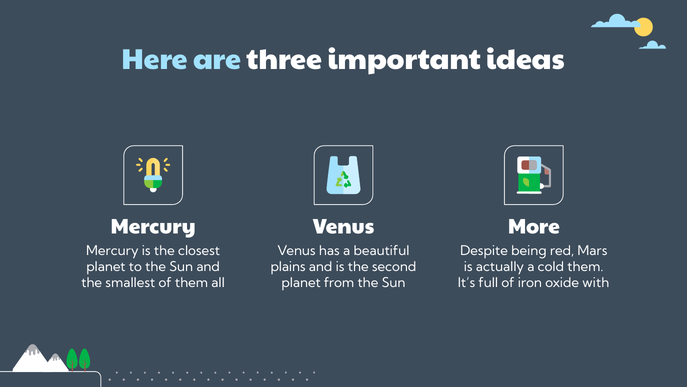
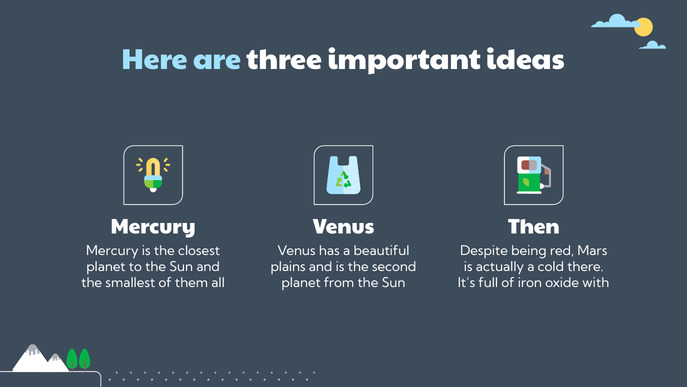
More: More -> Then (534, 226)
cold them: them -> there (585, 266)
